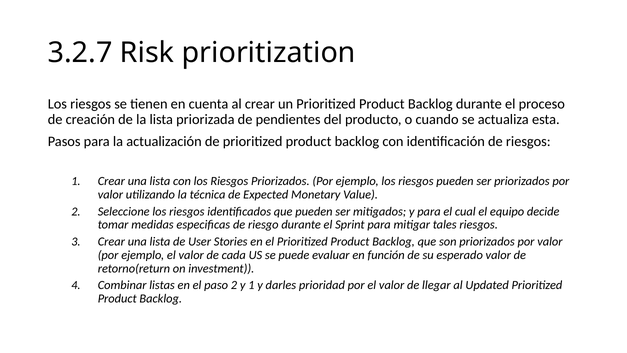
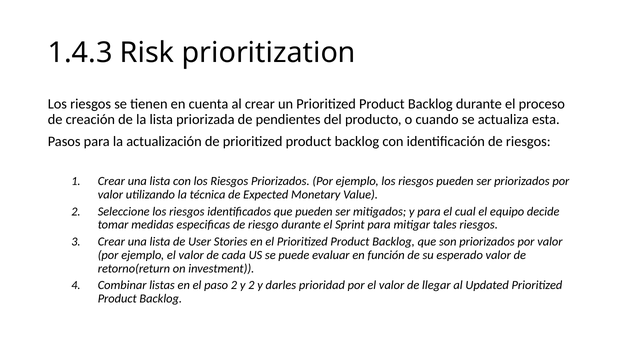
3.2.7: 3.2.7 -> 1.4.3 (80, 53)
y 1: 1 -> 2 (251, 285)
